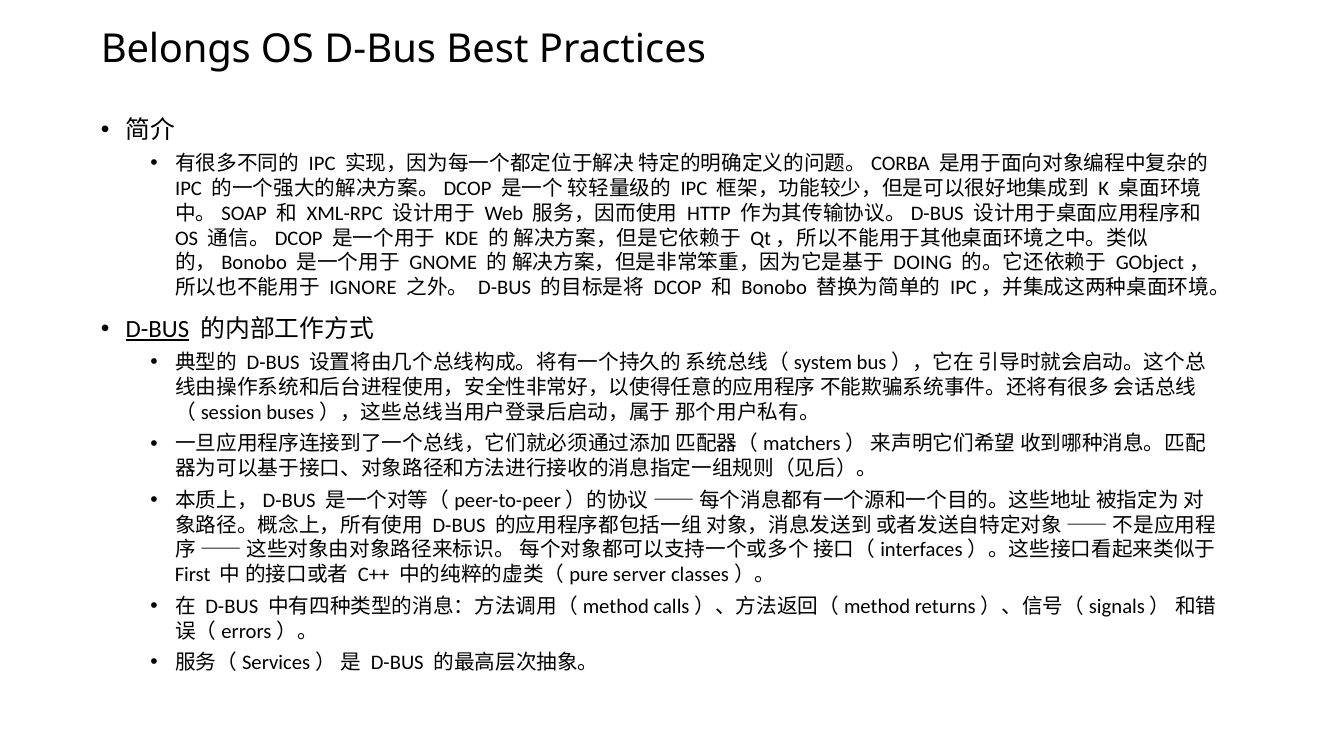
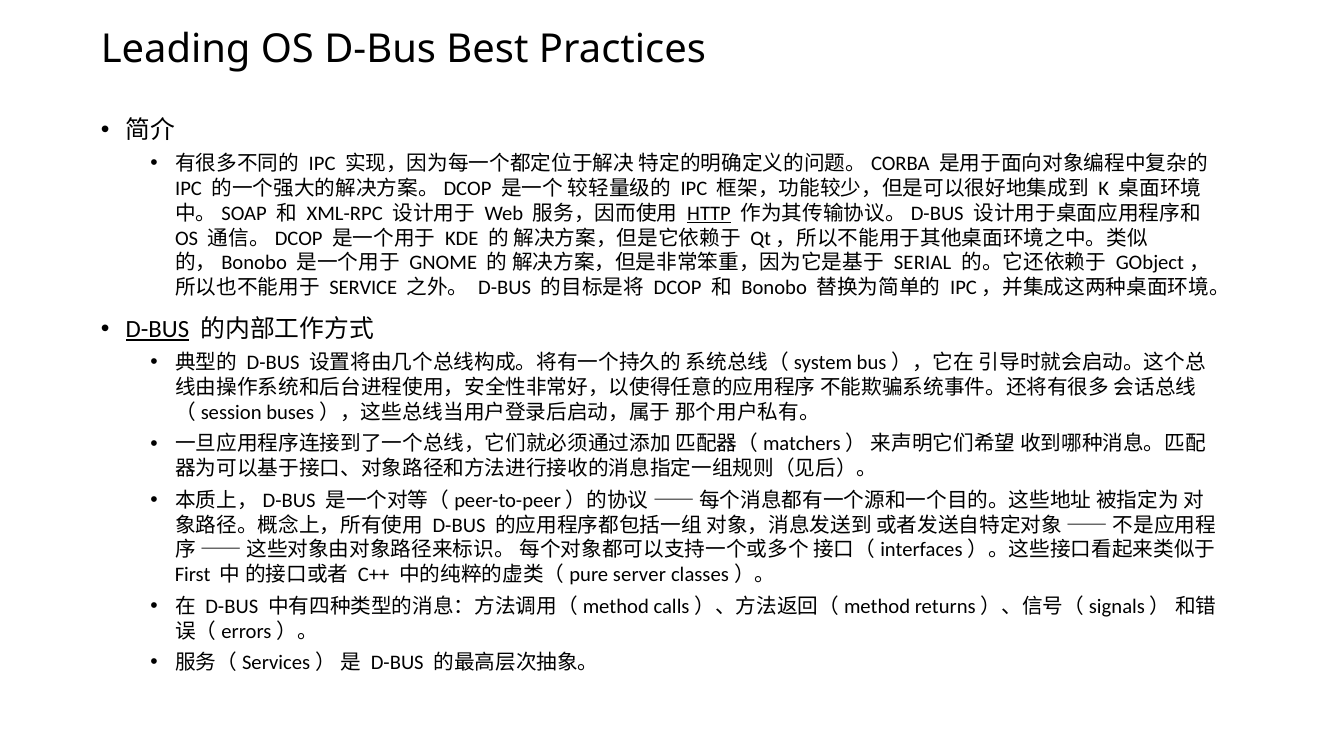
Belongs: Belongs -> Leading (176, 49)
HTTP underline: none -> present (709, 214)
DOING: DOING -> SERIAL (923, 263)
IGNORE: IGNORE -> SERVICE (363, 288)
